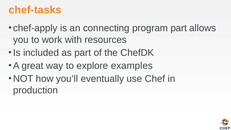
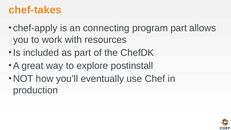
chef-tasks: chef-tasks -> chef-takes (35, 10)
examples: examples -> postinstall (132, 66)
